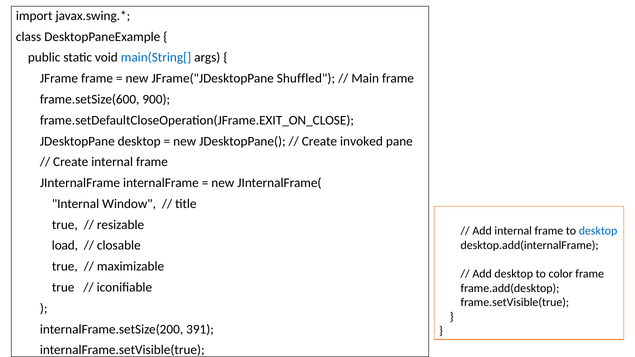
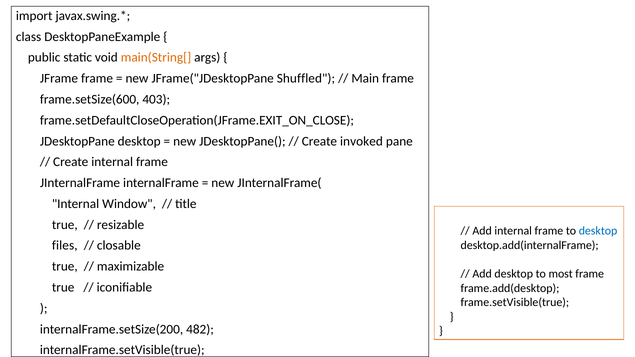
main(String[ colour: blue -> orange (156, 58)
900: 900 -> 403 (156, 99)
load: load -> files (65, 246)
color: color -> most (561, 274)
391: 391 -> 482 (200, 329)
